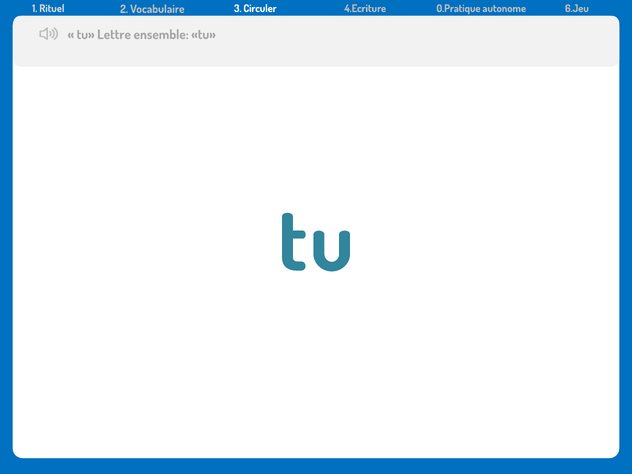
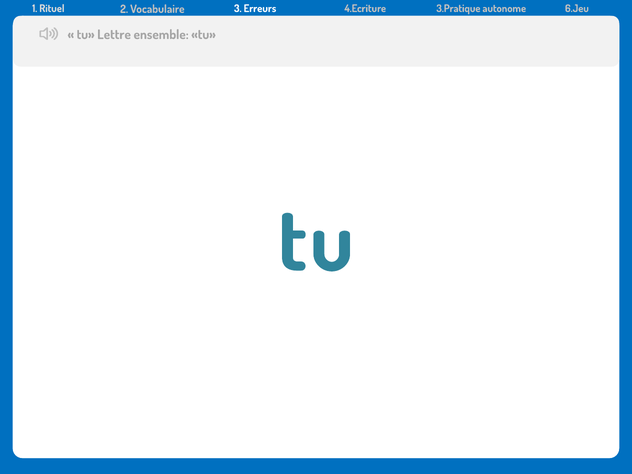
Circuler: Circuler -> Erreurs (260, 9)
0.Pratique: 0.Pratique -> 3.Pratique (458, 9)
